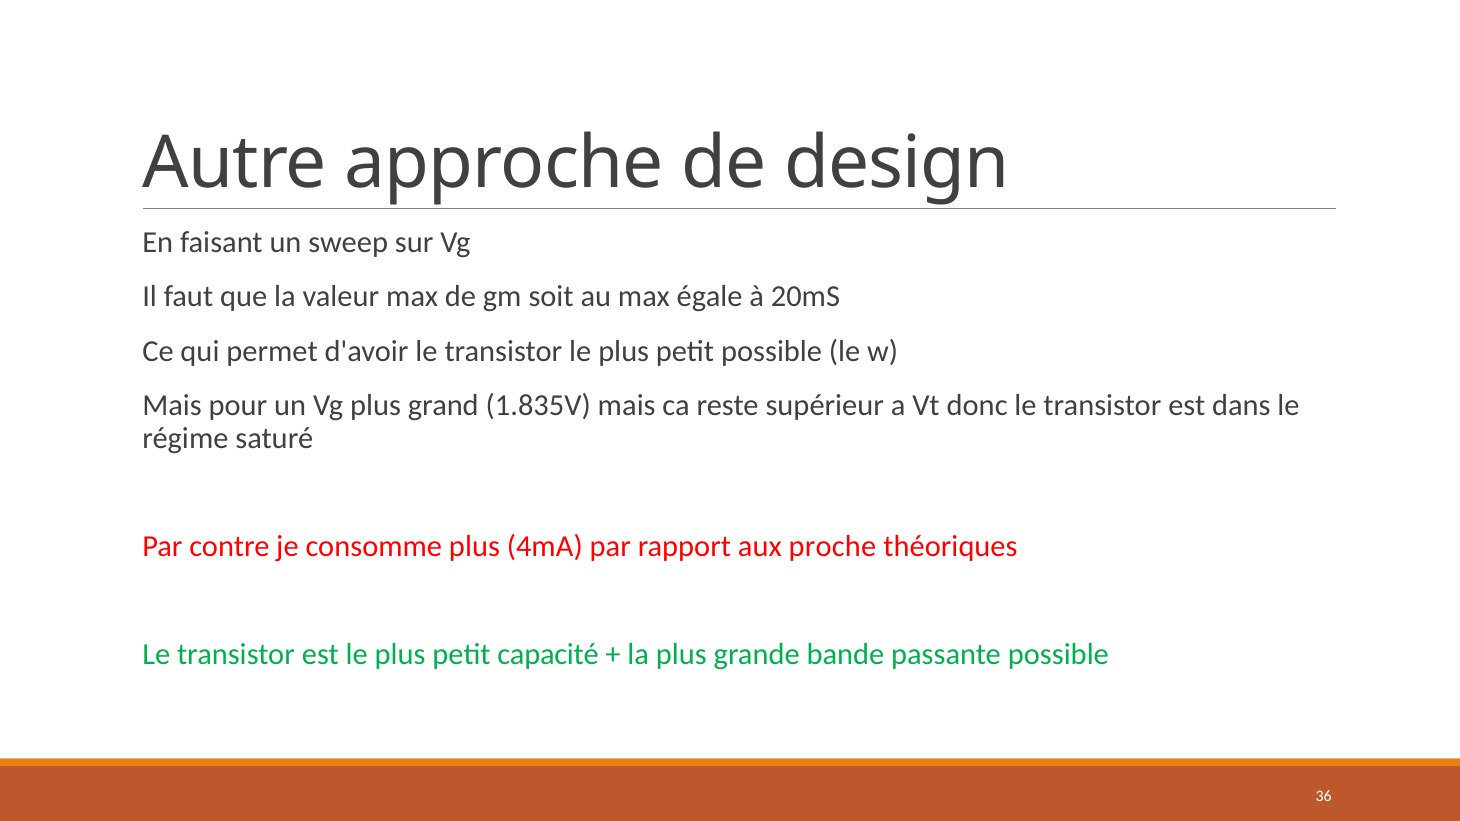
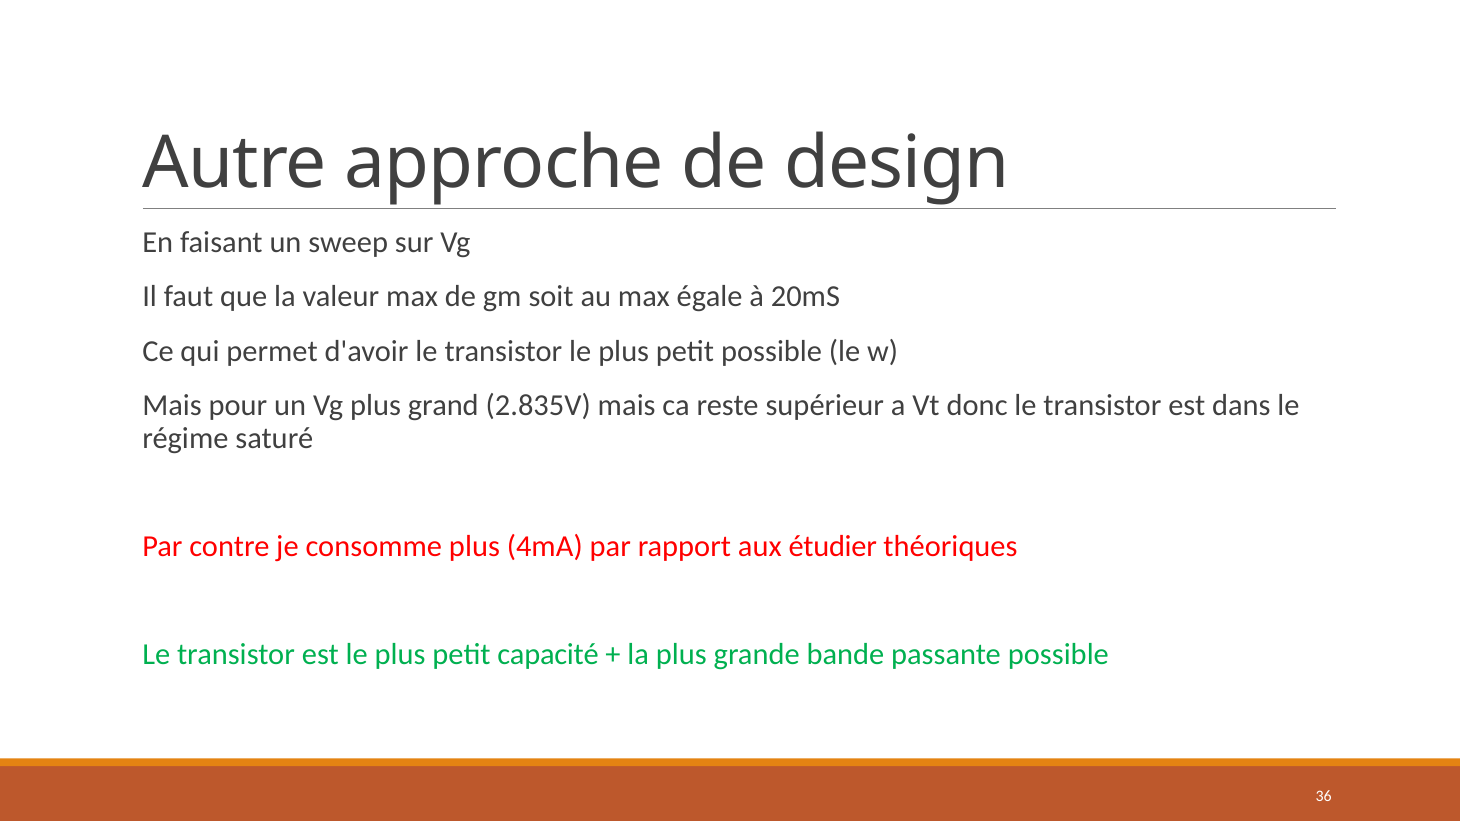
1.835V: 1.835V -> 2.835V (538, 405)
proche: proche -> étudier (833, 547)
